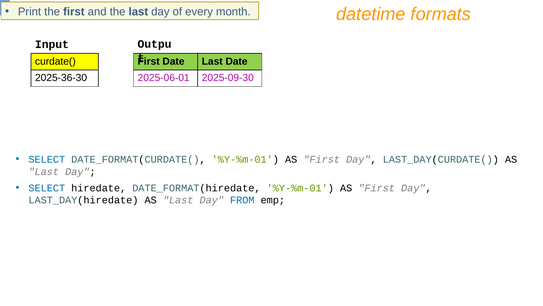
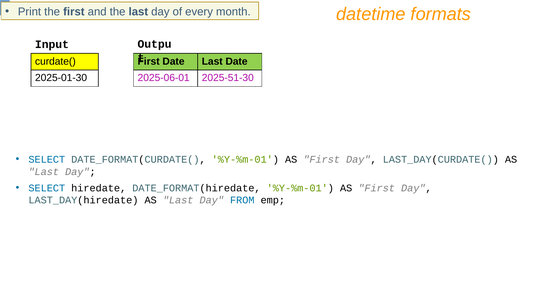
2025-36-30: 2025-36-30 -> 2025-01-30 (61, 78)
2025-09-30: 2025-09-30 -> 2025-51-30 (228, 78)
